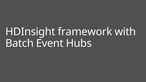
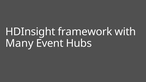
Batch: Batch -> Many (19, 43)
